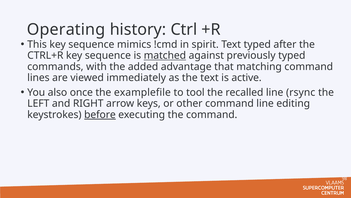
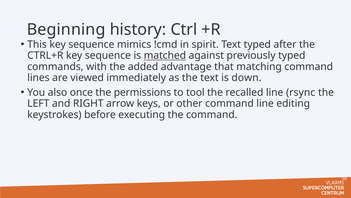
Operating: Operating -> Beginning (66, 29)
active: active -> down (246, 78)
examplefile: examplefile -> permissions (142, 92)
before underline: present -> none (100, 114)
